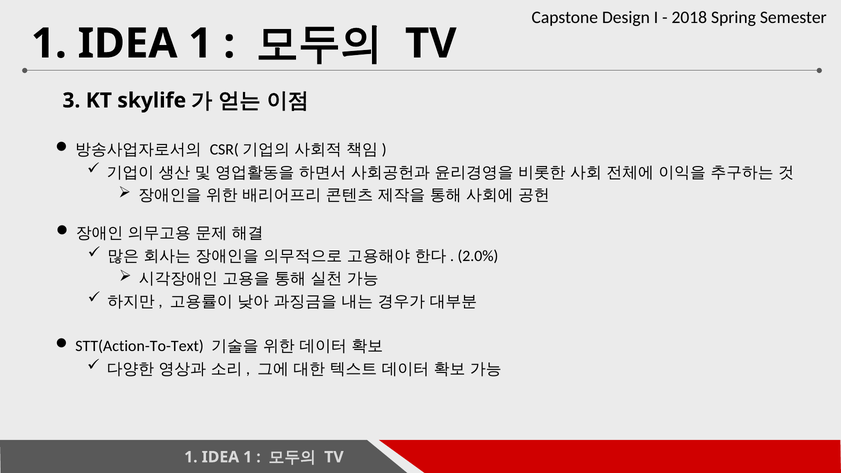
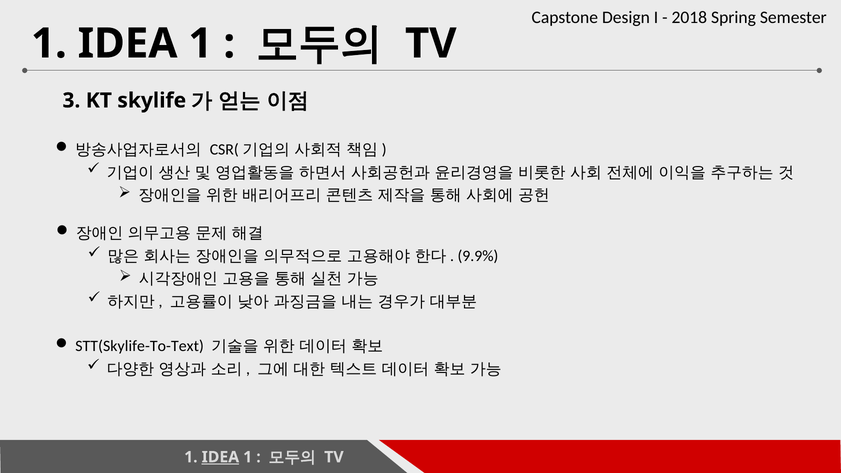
2.0%: 2.0% -> 9.9% (478, 256)
STT(Action-To-Text: STT(Action-To-Text -> STT(Skylife-To-Text (140, 346)
IDEA underline: none -> present (220, 457)
